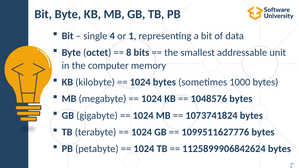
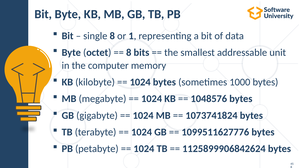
single 4: 4 -> 8 (112, 36)
